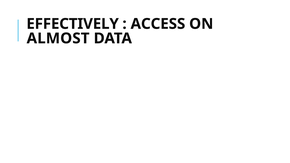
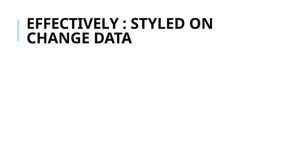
ACCESS: ACCESS -> STYLED (158, 24)
ALMOST: ALMOST -> CHANGE (58, 38)
